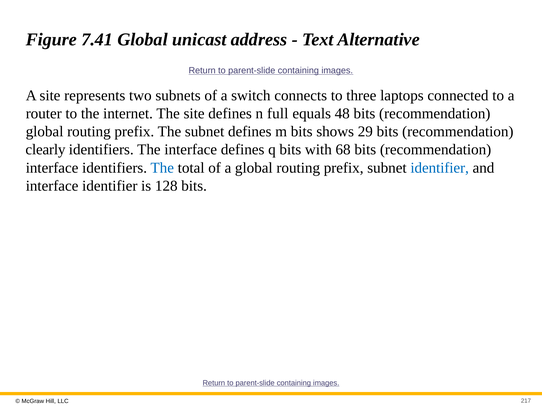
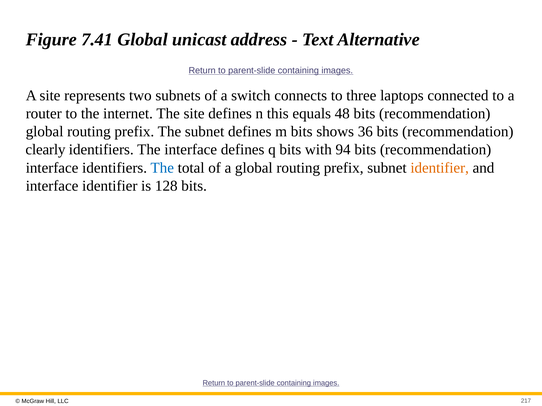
full: full -> this (278, 114)
29: 29 -> 36 (365, 132)
68: 68 -> 94 (343, 150)
identifier colour: blue -> orange (440, 168)
